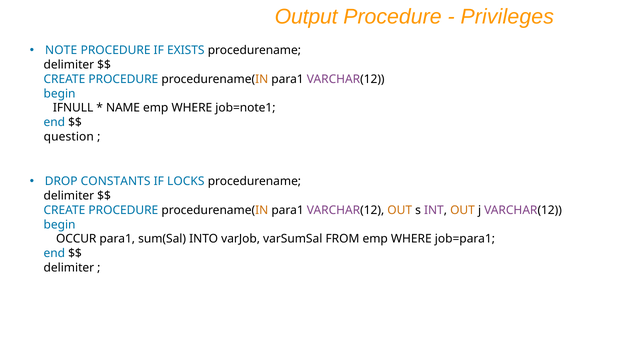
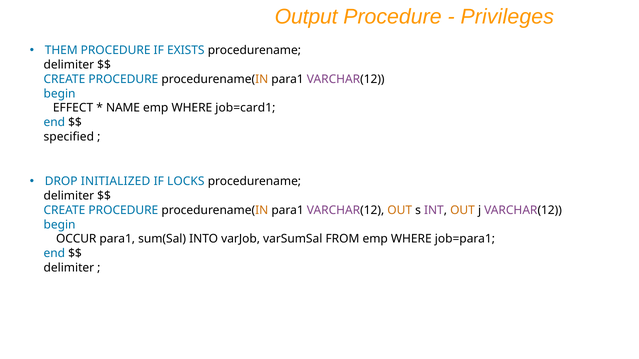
NOTE: NOTE -> THEM (61, 51)
IFNULL: IFNULL -> EFFECT (73, 108)
job=note1: job=note1 -> job=card1 (245, 108)
question: question -> specified (69, 137)
CONSTANTS: CONSTANTS -> INITIALIZED (116, 182)
